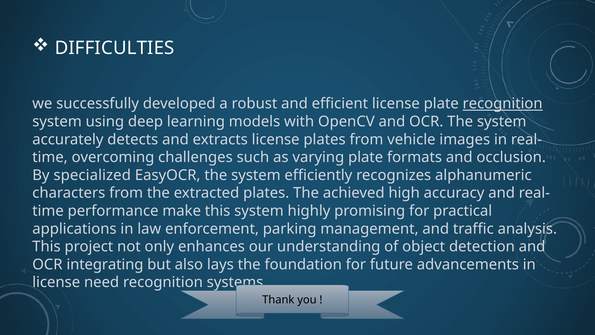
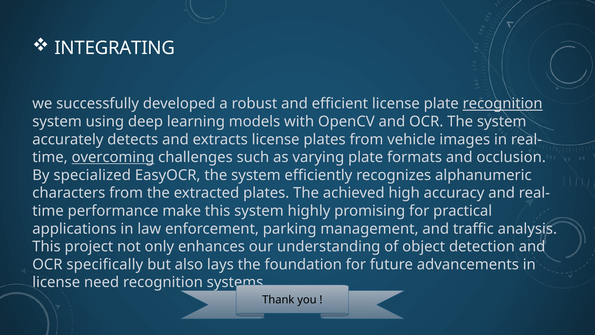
DIFFICULTIES: DIFFICULTIES -> INTEGRATING (115, 48)
overcoming underline: none -> present (113, 157)
integrating: integrating -> specifically (105, 264)
